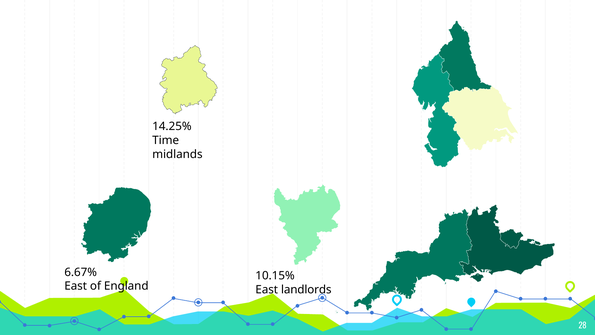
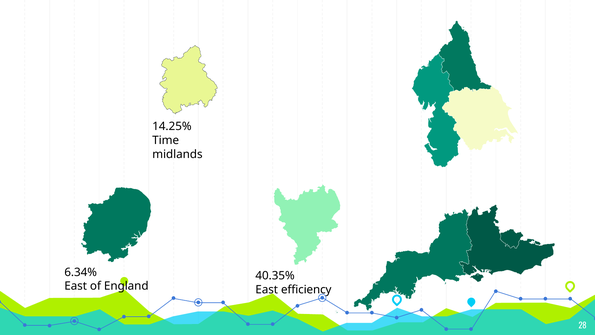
6.67%: 6.67% -> 6.34% (81, 272)
10.15%: 10.15% -> 40.35% (275, 275)
landlords: landlords -> efficiency (306, 289)
